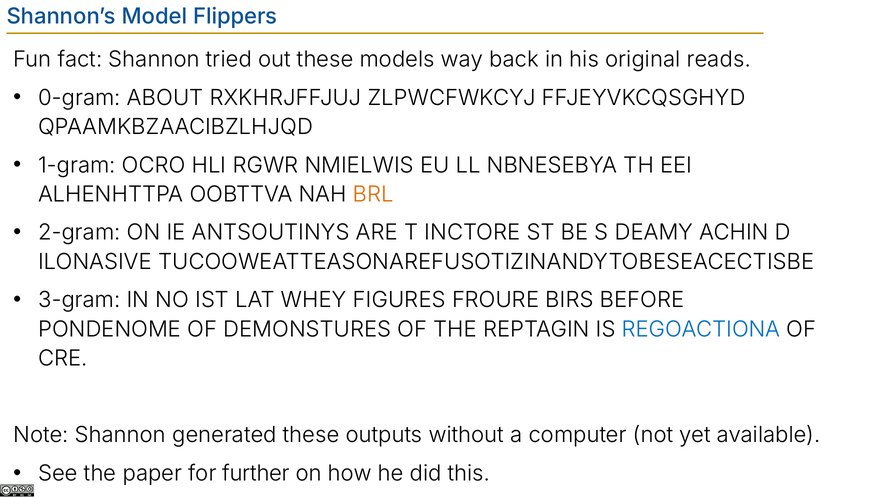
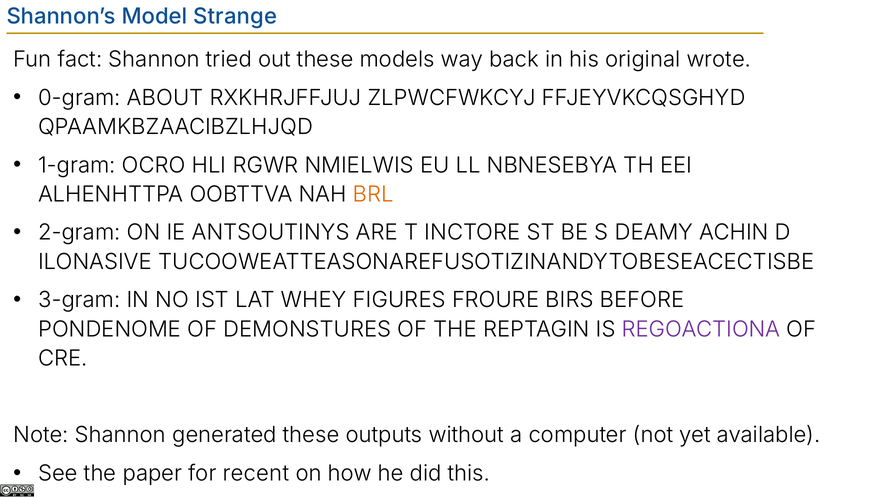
Flippers: Flippers -> Strange (235, 16)
reads: reads -> wrote (719, 59)
REGOACTIONA colour: blue -> purple (701, 329)
further: further -> recent (256, 474)
